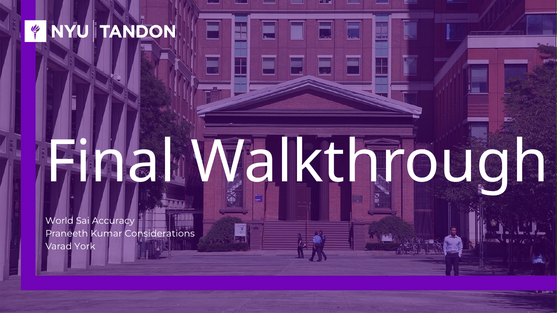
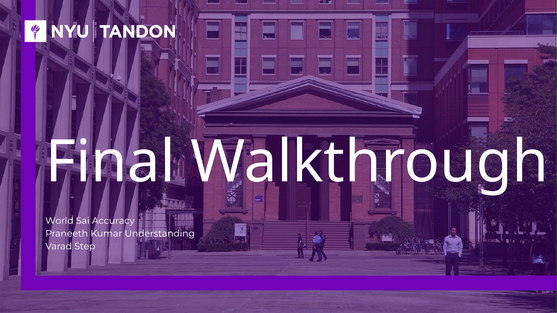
Considerations: Considerations -> Understanding (160, 234)
York: York -> Step (85, 247)
